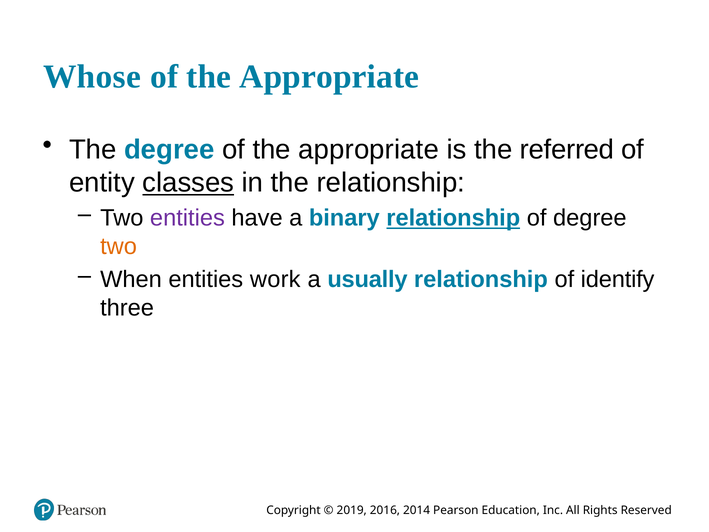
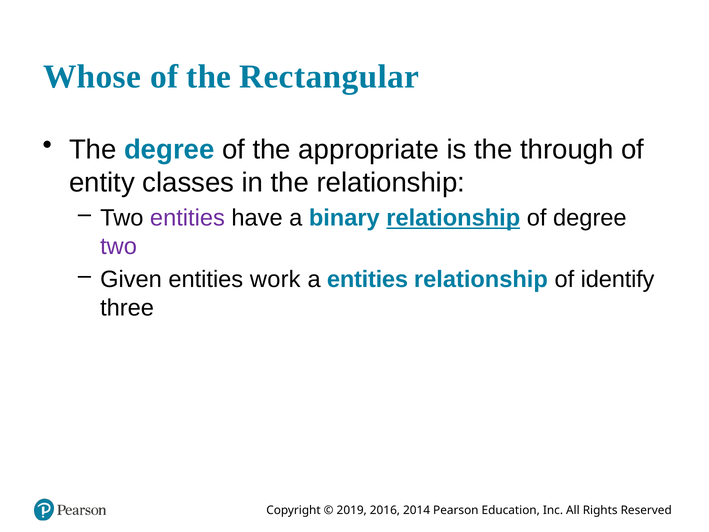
Appropriate: Appropriate -> Rectangular (329, 77)
referred: referred -> through (567, 150)
classes underline: present -> none (188, 183)
two colour: orange -> purple (119, 246)
When: When -> Given (131, 279)
a usually: usually -> entities (368, 279)
